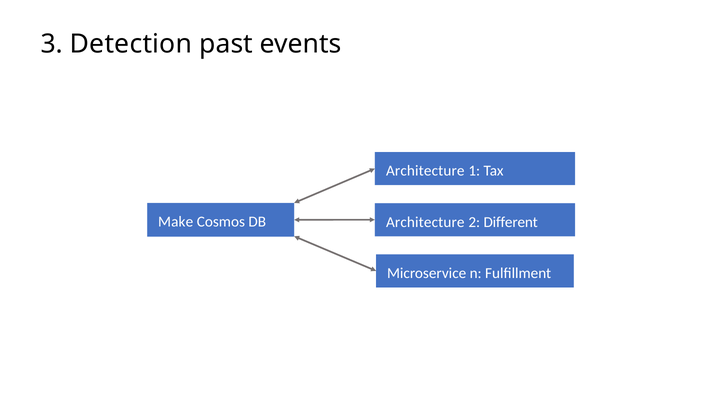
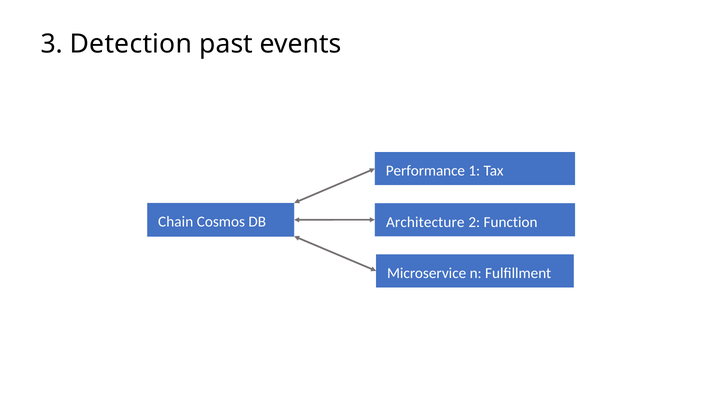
Architecture: Architecture -> Performance (425, 171)
Make: Make -> Chain (176, 222)
Different: Different -> Function (511, 222)
